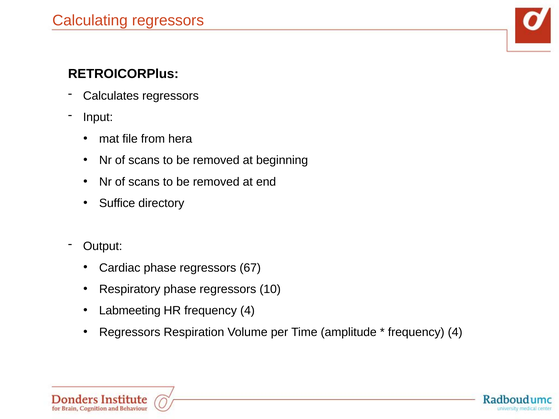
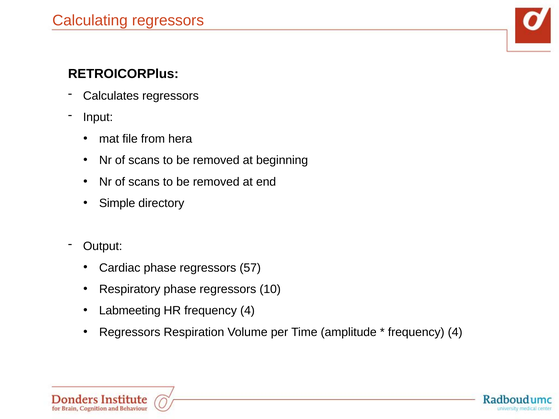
Suffice: Suffice -> Simple (117, 203)
67: 67 -> 57 (250, 268)
